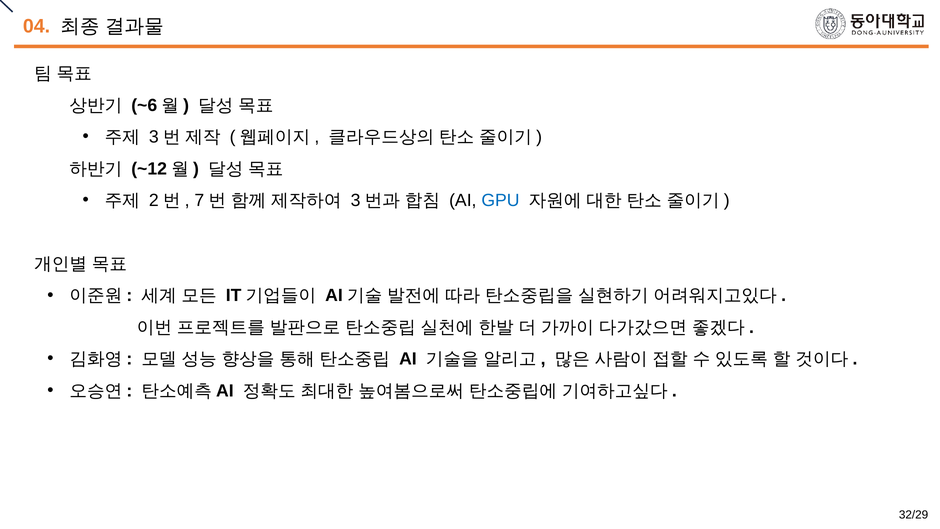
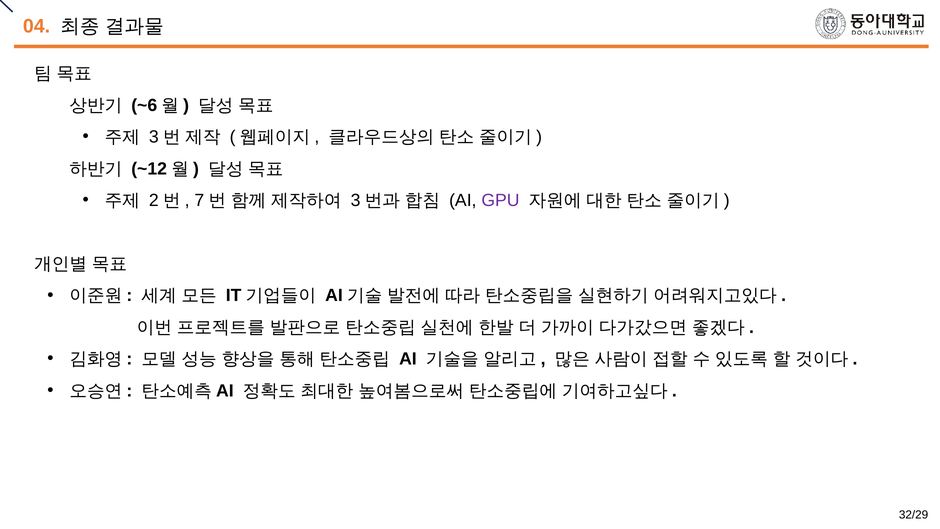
GPU colour: blue -> purple (500, 200)
